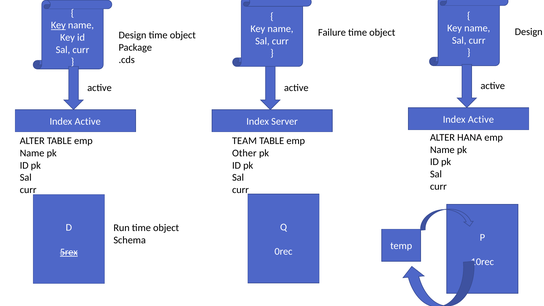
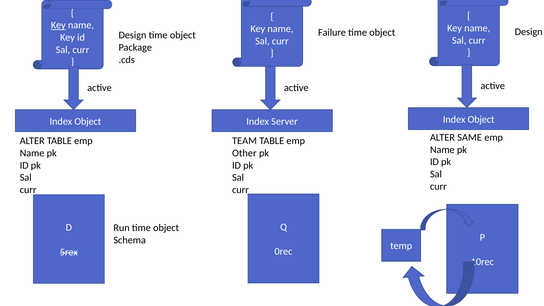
Active: Active -> Object (481, 119)
Active: Active -> Object (88, 121)
HANA: HANA -> SAME (470, 137)
5rex underline: present -> none (69, 252)
